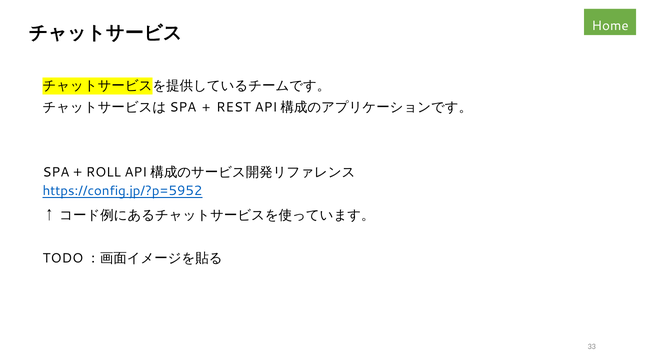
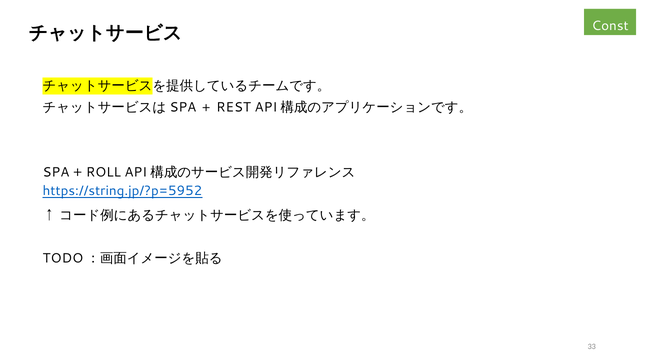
Home: Home -> Const (610, 26)
https://config.jp/?p=5952: https://config.jp/?p=5952 -> https://string.jp/?p=5952 (122, 191)
